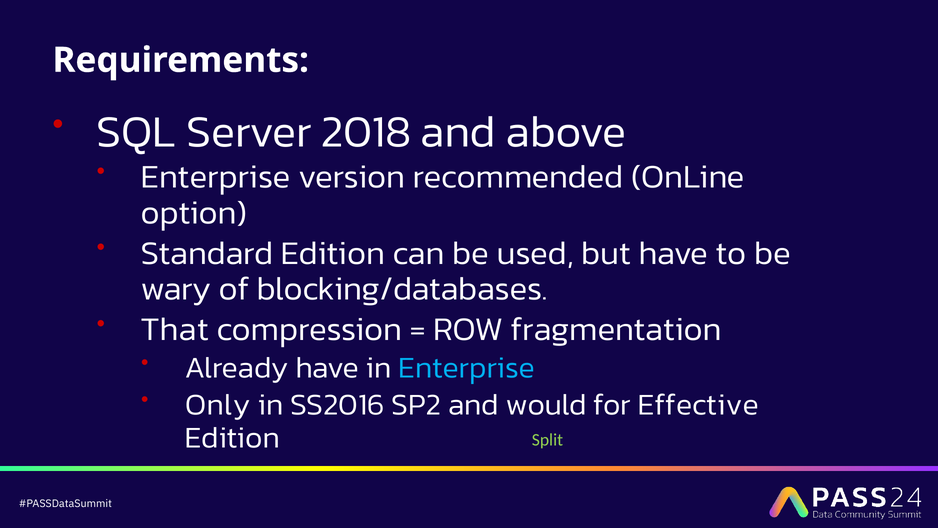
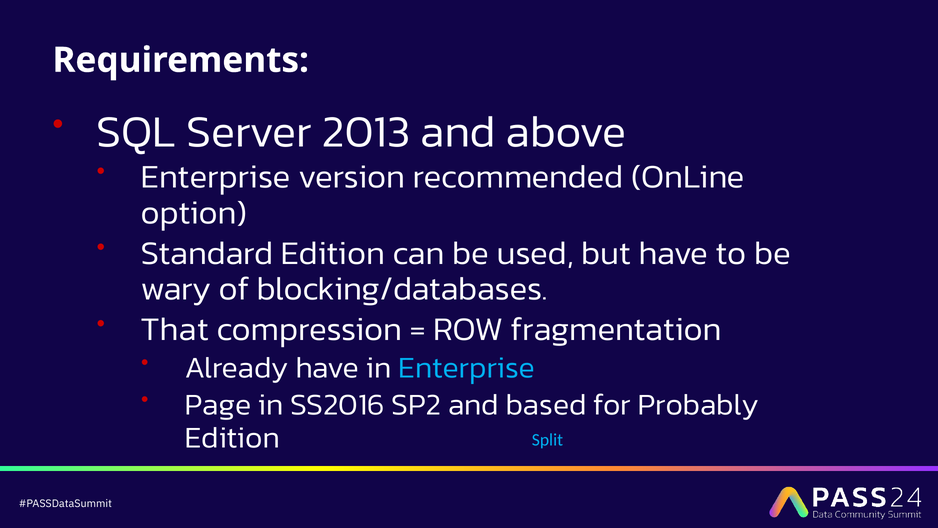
2018: 2018 -> 2013 (366, 132)
Only: Only -> Page (218, 404)
would: would -> based (546, 404)
Effective: Effective -> Probably (698, 404)
Split colour: light green -> light blue (547, 440)
